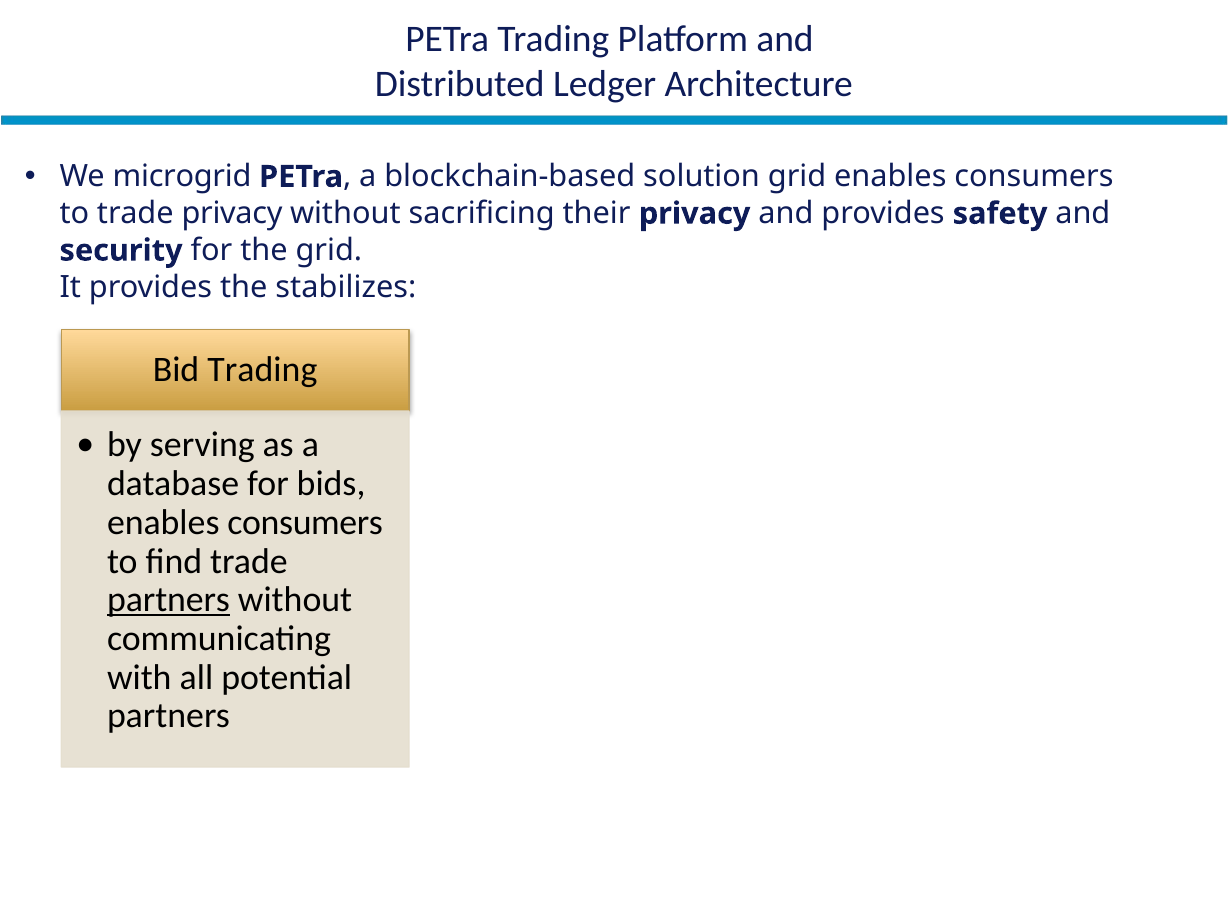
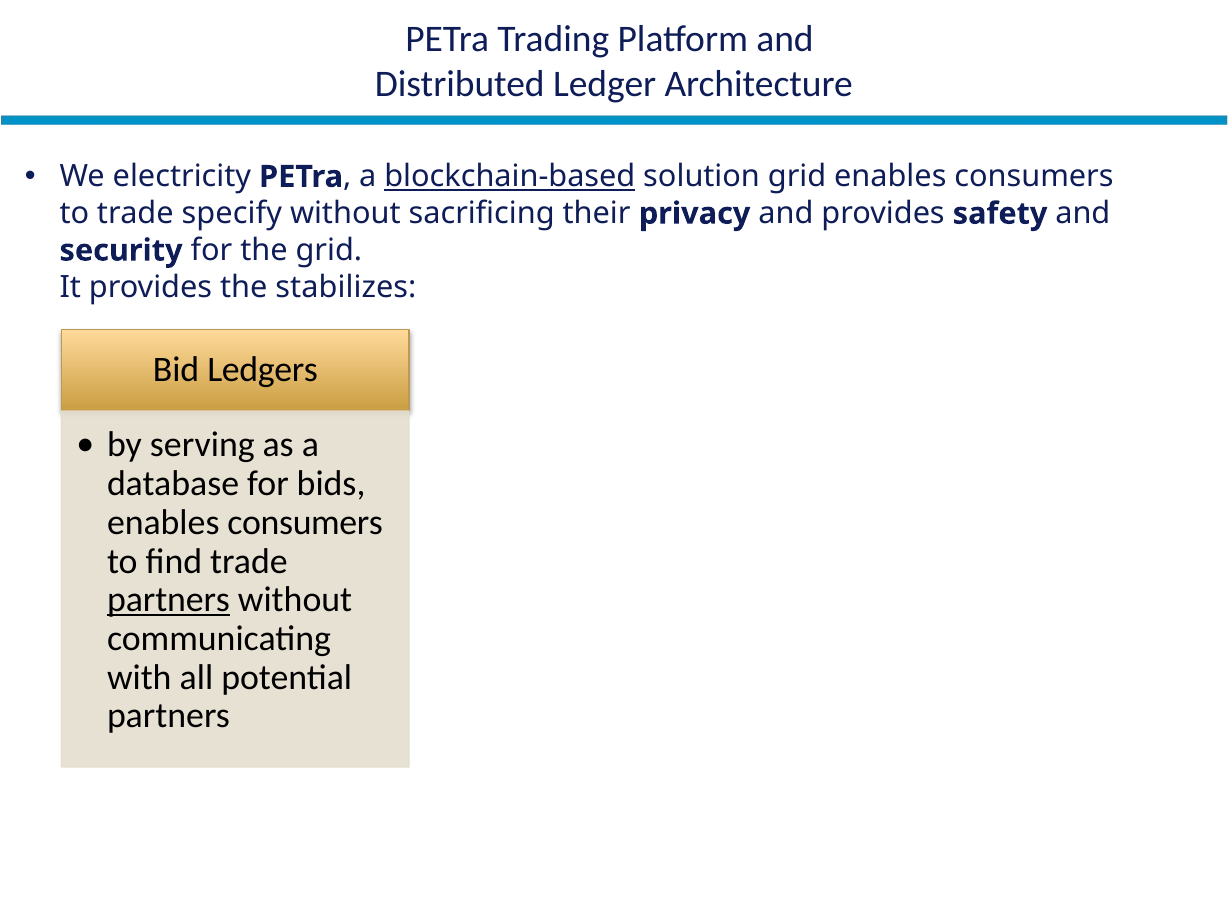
microgrid: microgrid -> electricity (182, 177)
blockchain-based underline: none -> present (510, 177)
trade privacy: privacy -> specify (232, 214)
Bid Trading: Trading -> Ledgers (263, 370)
